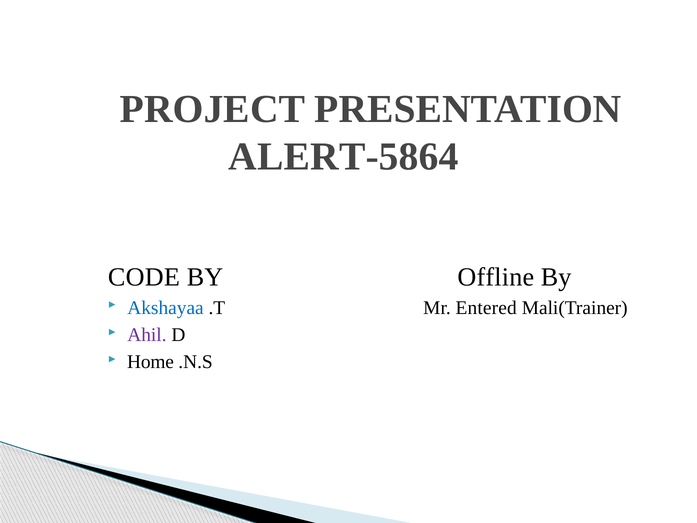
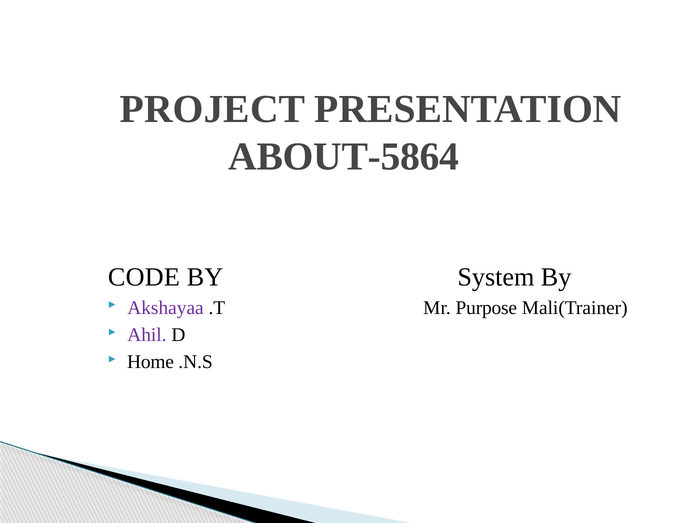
ALERT-5864: ALERT-5864 -> ABOUT-5864 (344, 157)
Offline: Offline -> System (496, 277)
Akshayaa colour: blue -> purple (165, 308)
Entered: Entered -> Purpose (486, 308)
